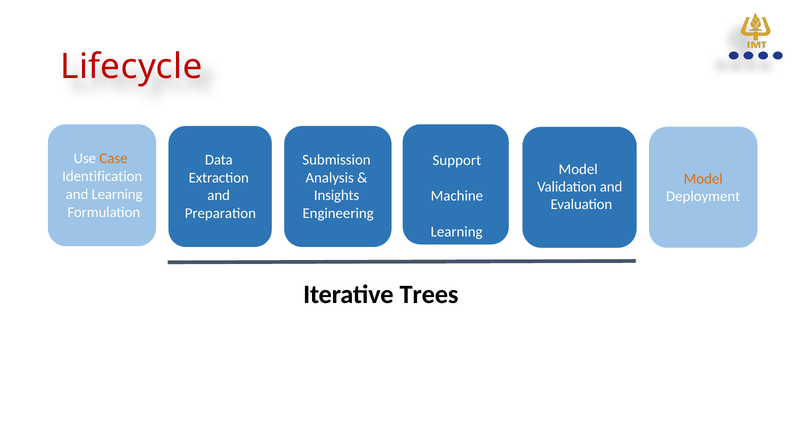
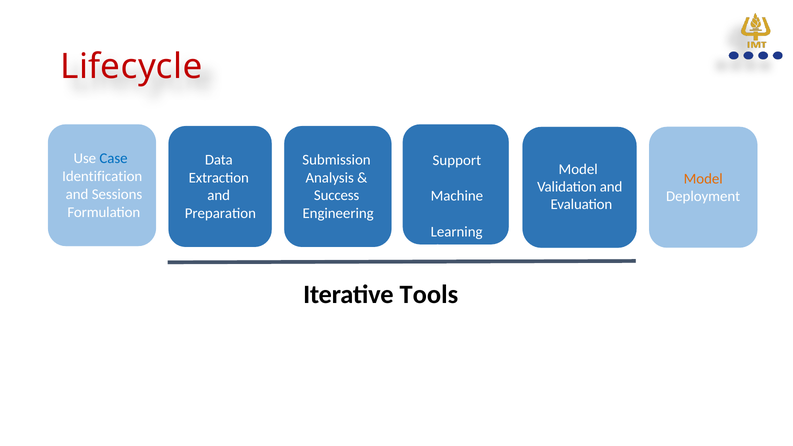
Case colour: orange -> blue (114, 159)
and Learning: Learning -> Sessions (117, 194)
Insights: Insights -> Success (337, 196)
Trees: Trees -> Tools (429, 294)
